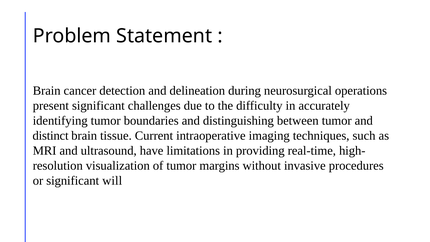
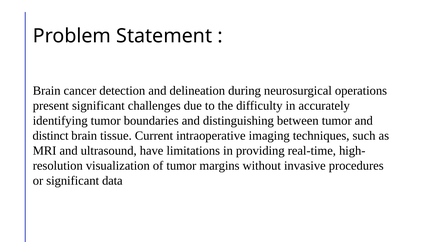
will: will -> data (112, 181)
